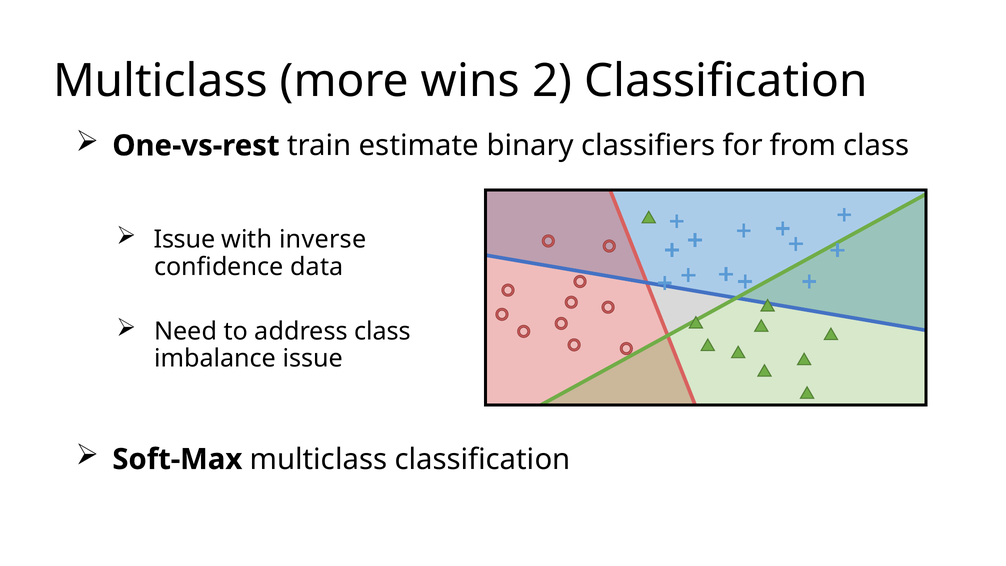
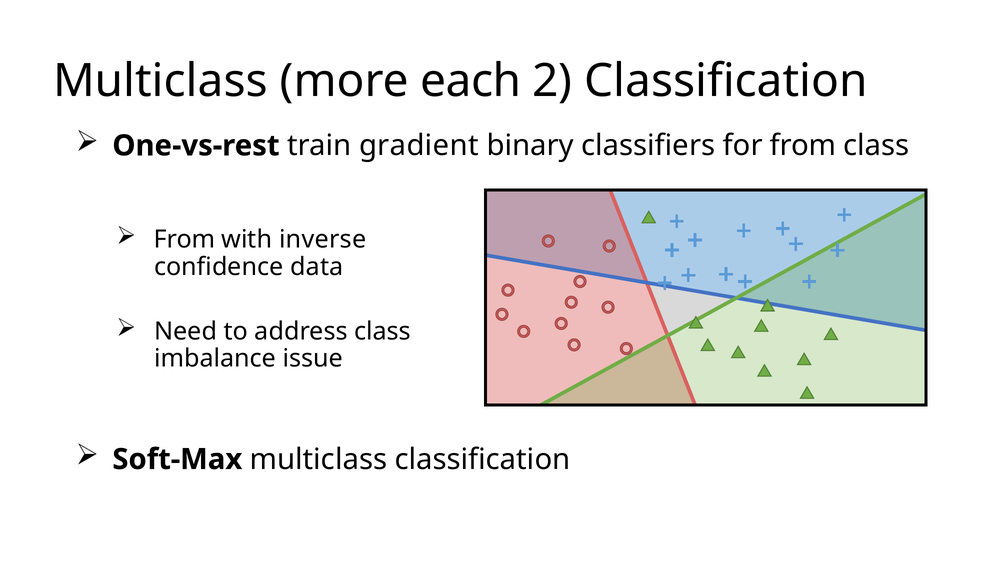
wins: wins -> each (471, 81)
estimate: estimate -> gradient (419, 146)
Issue: Issue -> From (185, 239)
